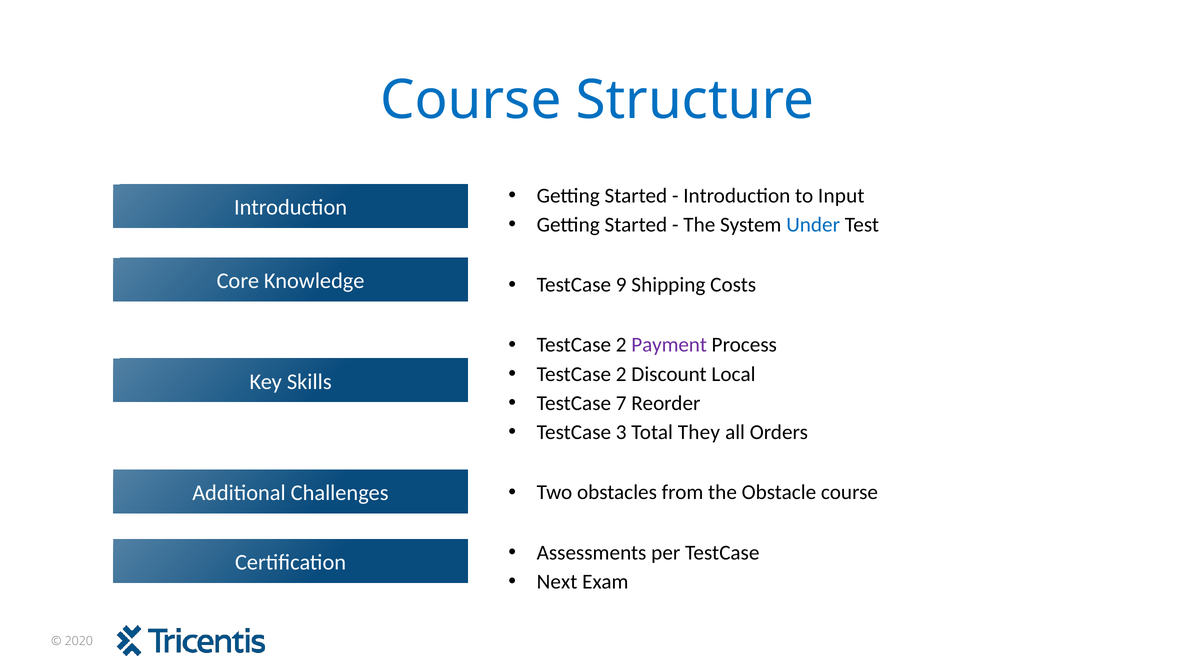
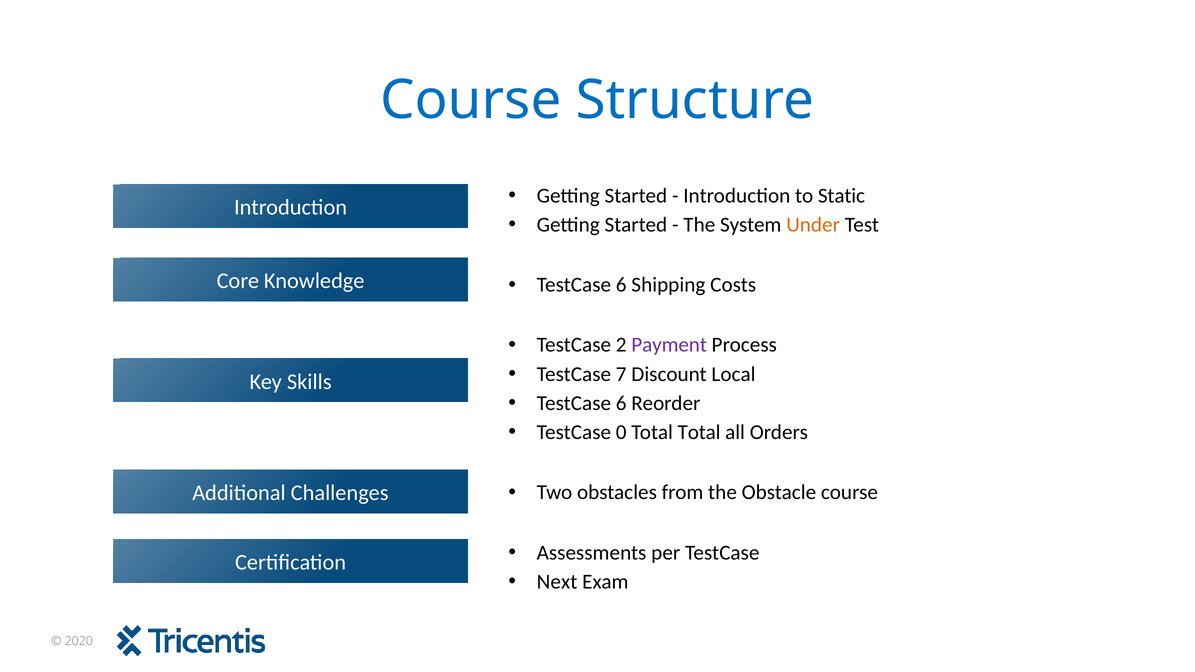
Input: Input -> Static (841, 196)
Under colour: blue -> orange (813, 225)
9: 9 -> 6 (621, 285)
2: 2 -> 7 (621, 374)
7: 7 -> 6 (621, 403)
3: 3 -> 0 (621, 432)
Total They: They -> Total (699, 432)
